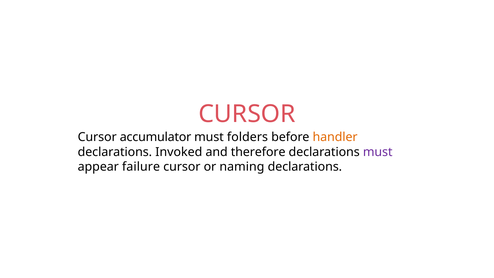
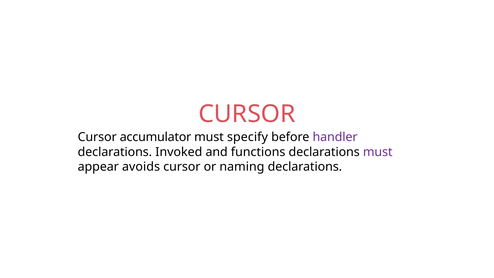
folders: folders -> specify (247, 137)
handler colour: orange -> purple (335, 137)
therefore: therefore -> functions (258, 152)
failure: failure -> avoids (141, 167)
